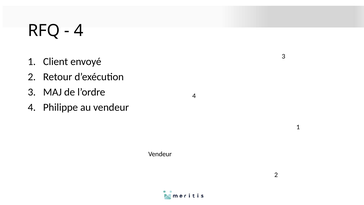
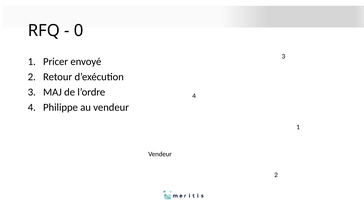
4: 4 -> 0 (79, 31)
Client: Client -> Pricer (56, 62)
